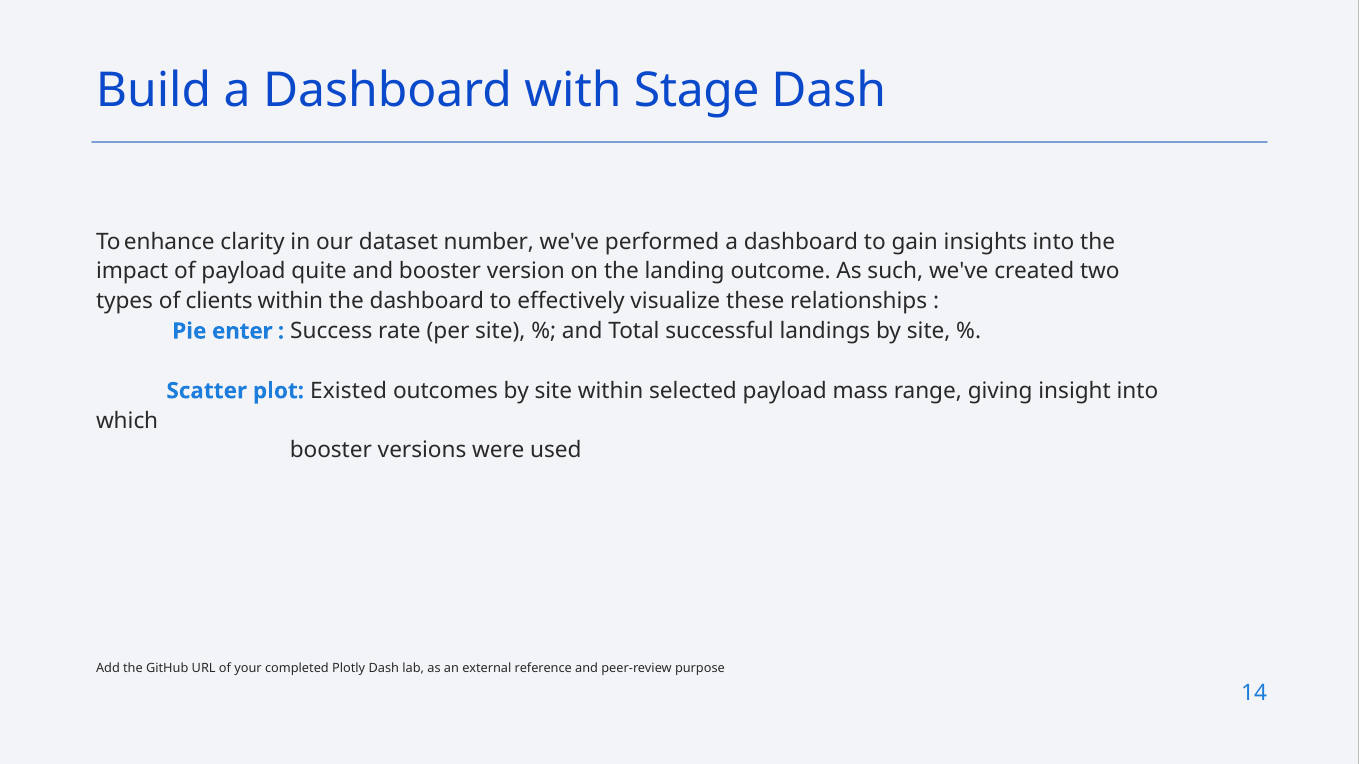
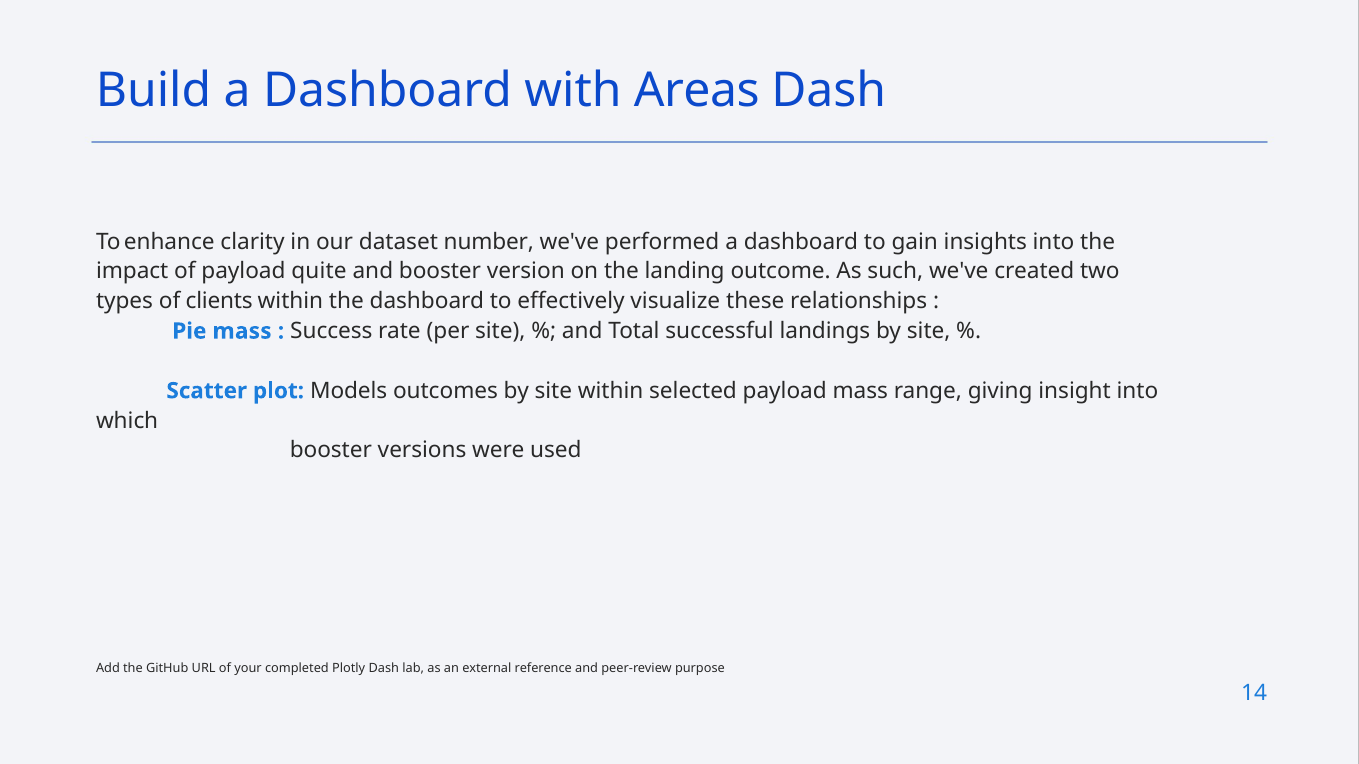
Stage: Stage -> Areas (697, 91)
Pie enter: enter -> mass (242, 331)
Existed: Existed -> Models (349, 391)
